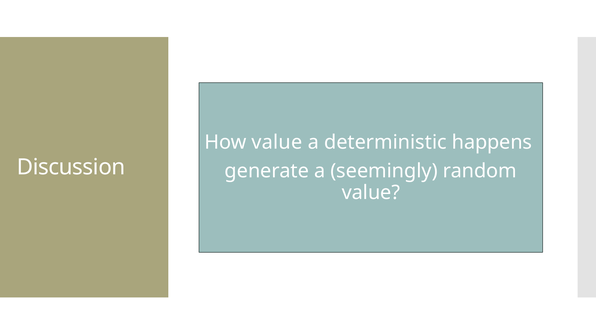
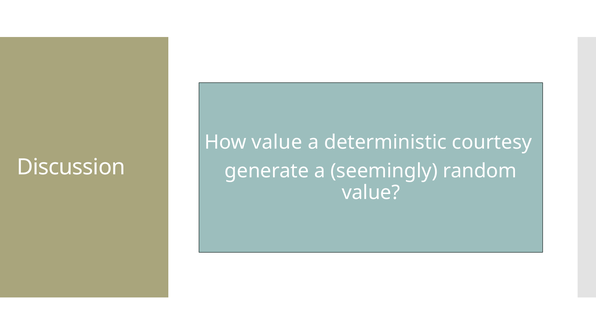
happens: happens -> courtesy (492, 142)
